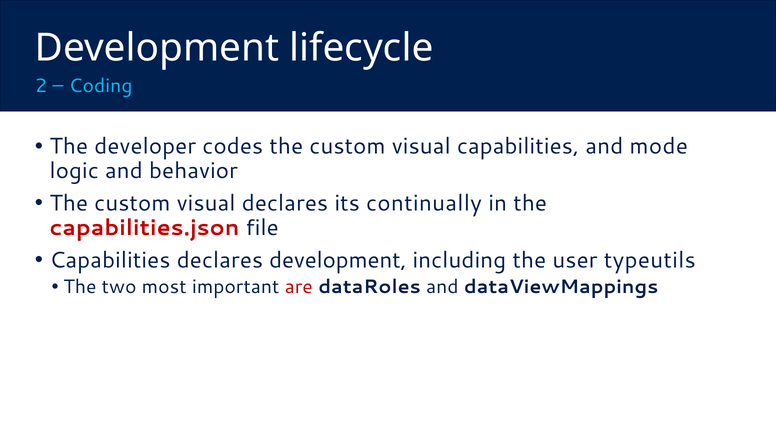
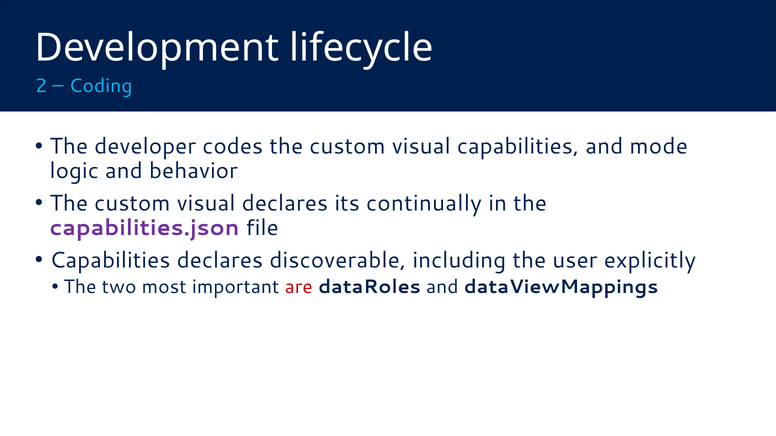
capabilities.json colour: red -> purple (144, 228)
declares development: development -> discoverable (338, 261)
typeutils: typeutils -> explicitly (650, 261)
